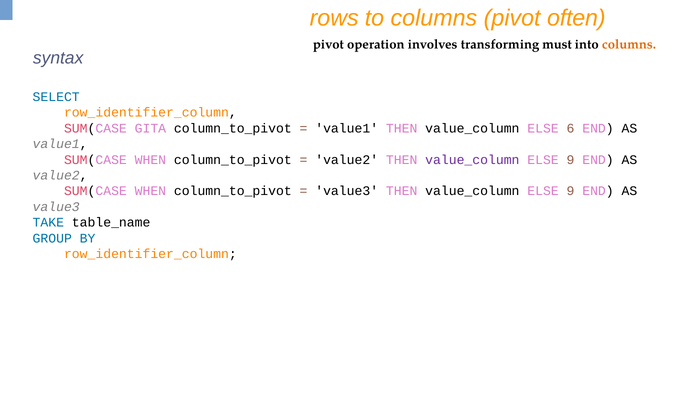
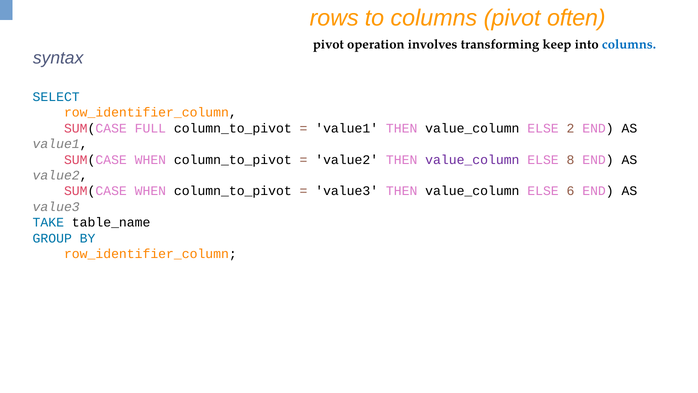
must: must -> keep (557, 45)
columns colour: orange -> blue (629, 45)
GITA: GITA -> FULL (150, 128)
6: 6 -> 2 (570, 128)
9: 9 -> 8 (570, 160)
9: 9 -> 6 (570, 191)
